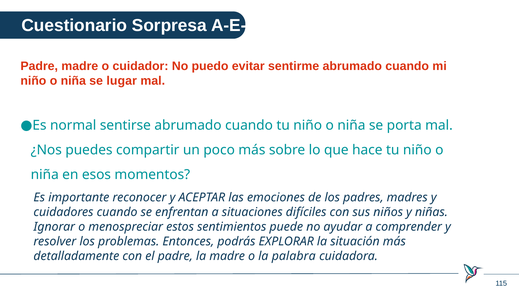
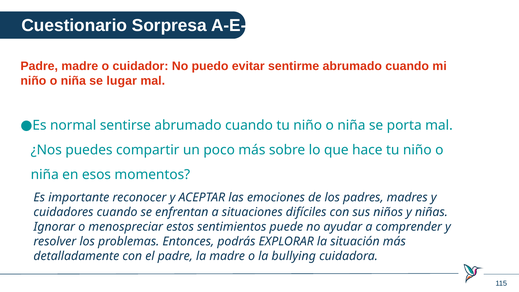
palabra: palabra -> bullying (294, 256)
